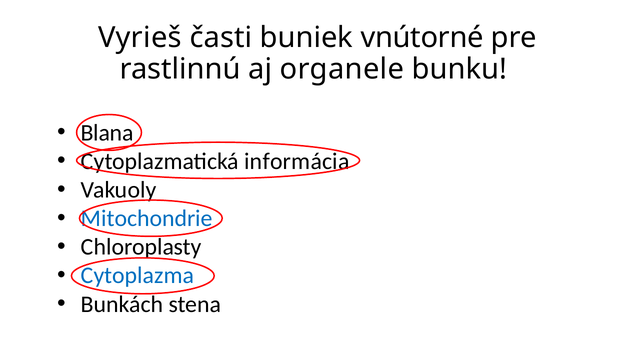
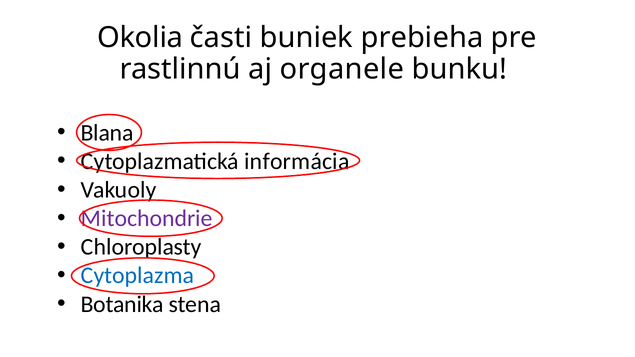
Vyrieš: Vyrieš -> Okolia (140, 38)
vnútorné: vnútorné -> prebieha (422, 38)
Mitochondrie colour: blue -> purple (147, 219)
Bunkách: Bunkách -> Botanika (122, 304)
